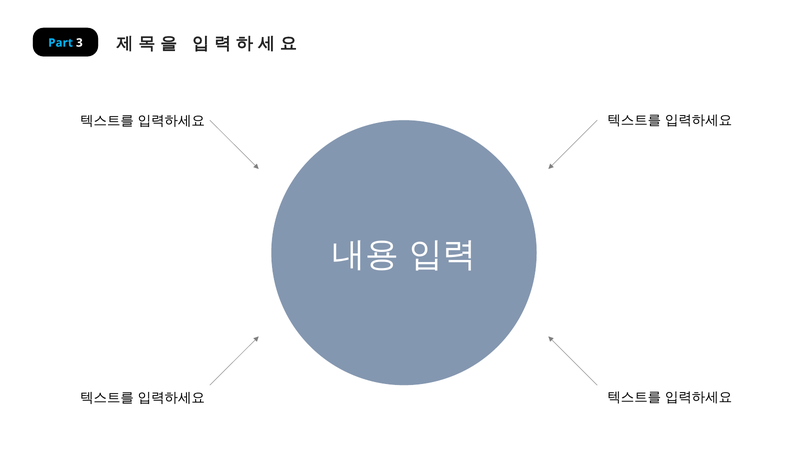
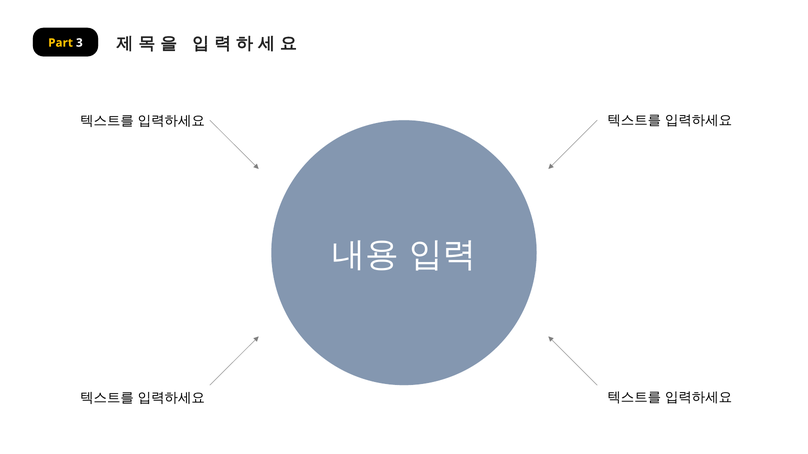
Part colour: light blue -> yellow (61, 43)
